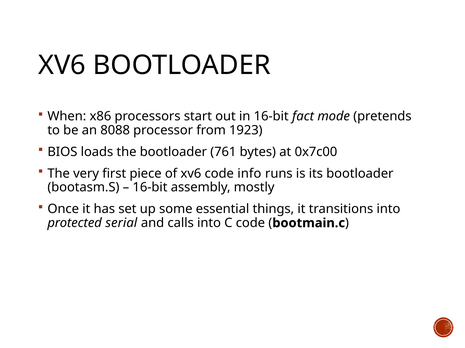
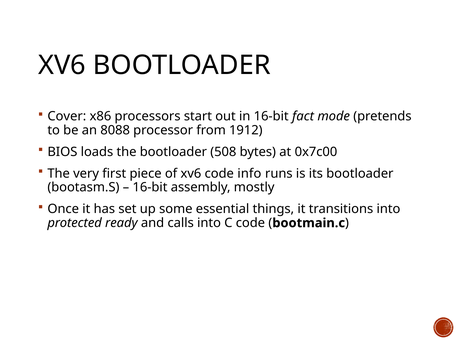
When: When -> Cover (67, 116)
1923: 1923 -> 1912 (246, 130)
761: 761 -> 508 (223, 152)
serial: serial -> ready (121, 223)
